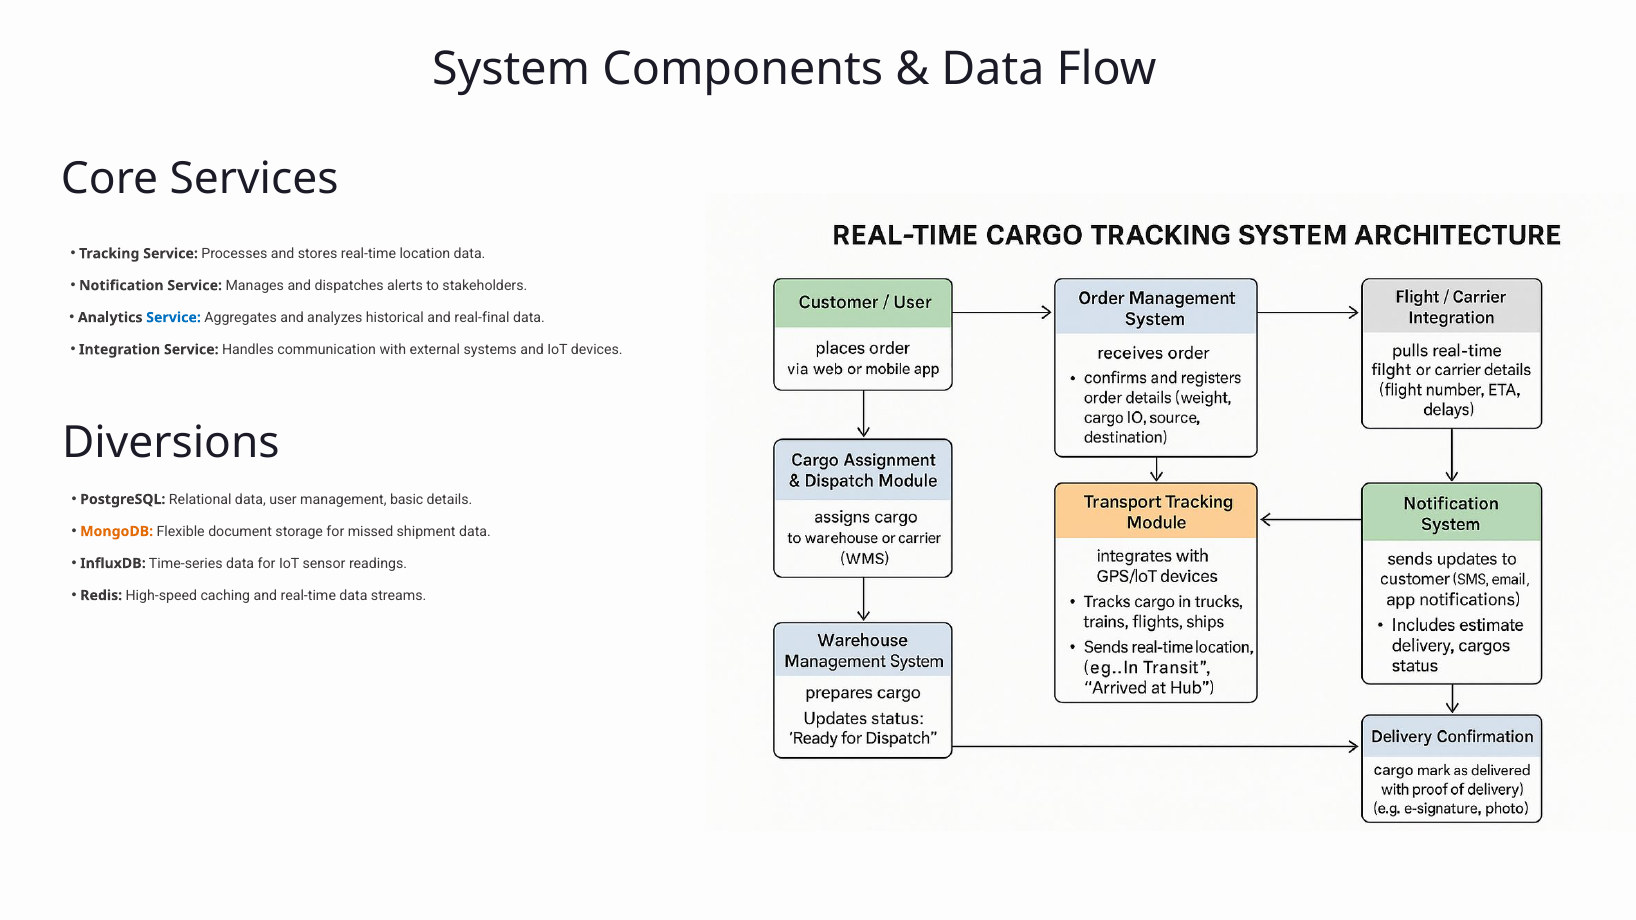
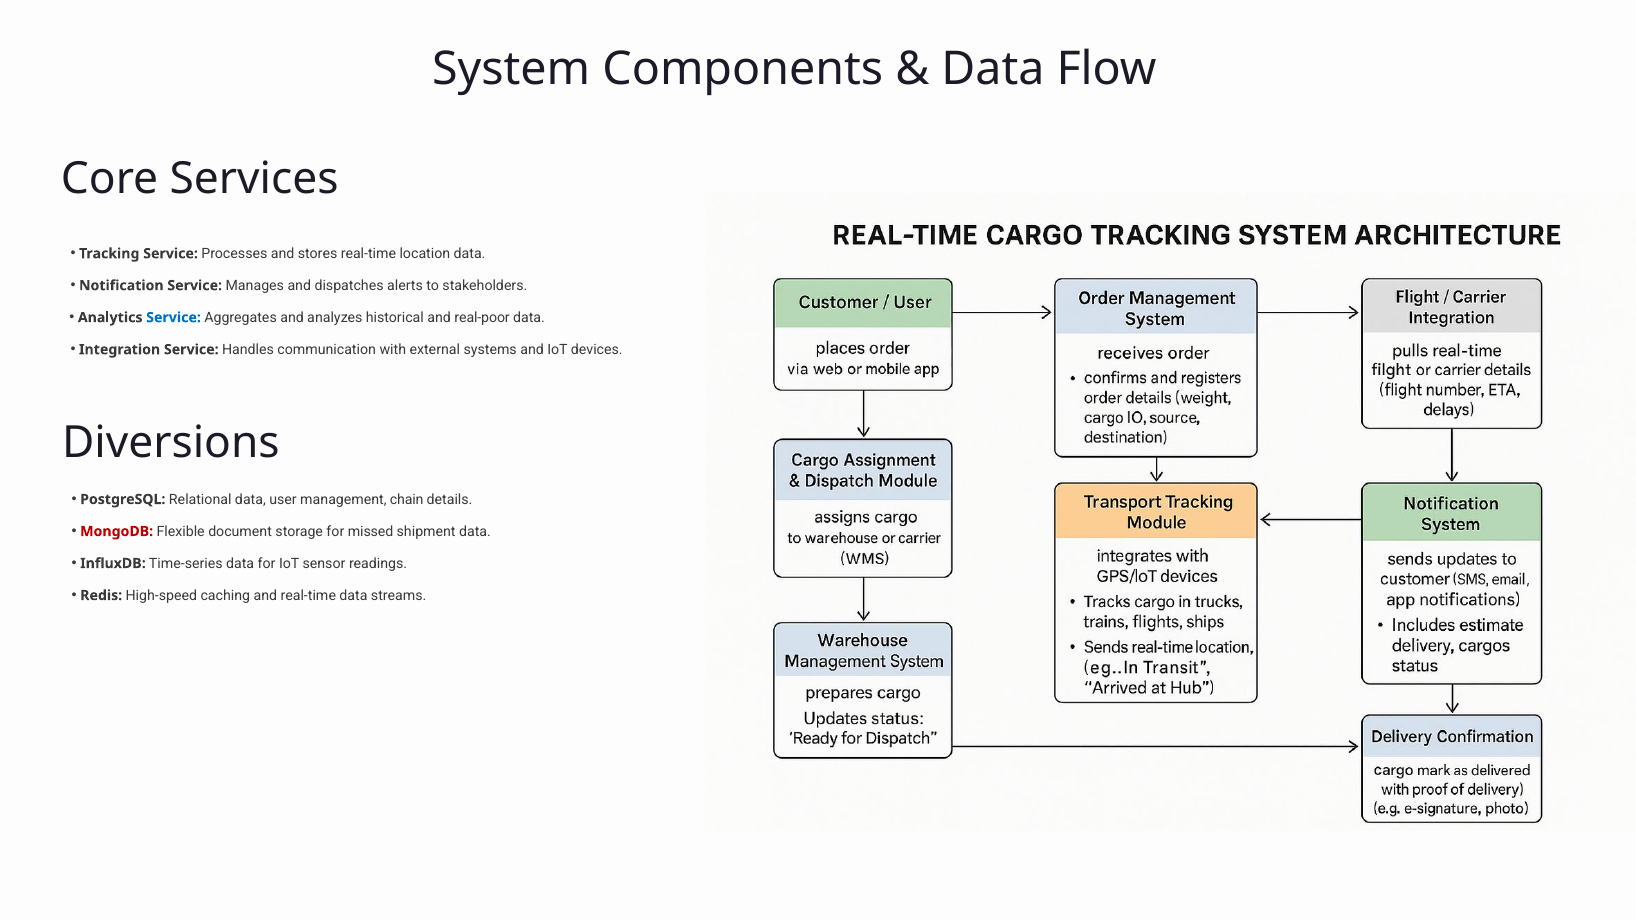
real-final: real-final -> real-poor (482, 318)
basic: basic -> chain (407, 499)
MongoDB colour: orange -> red (117, 532)
